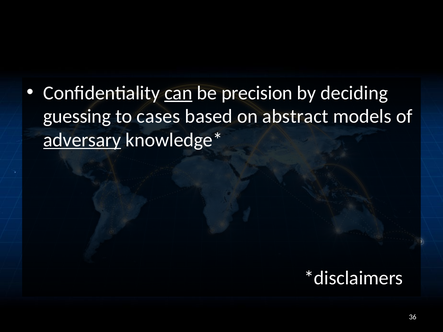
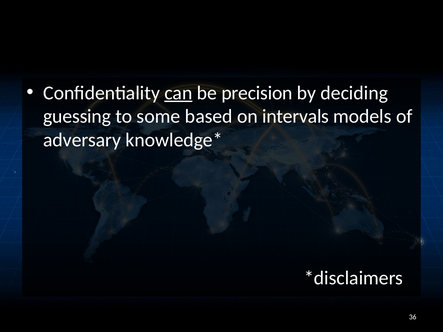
cases: cases -> some (159, 117)
abstract: abstract -> intervals (296, 117)
adversary underline: present -> none (82, 140)
